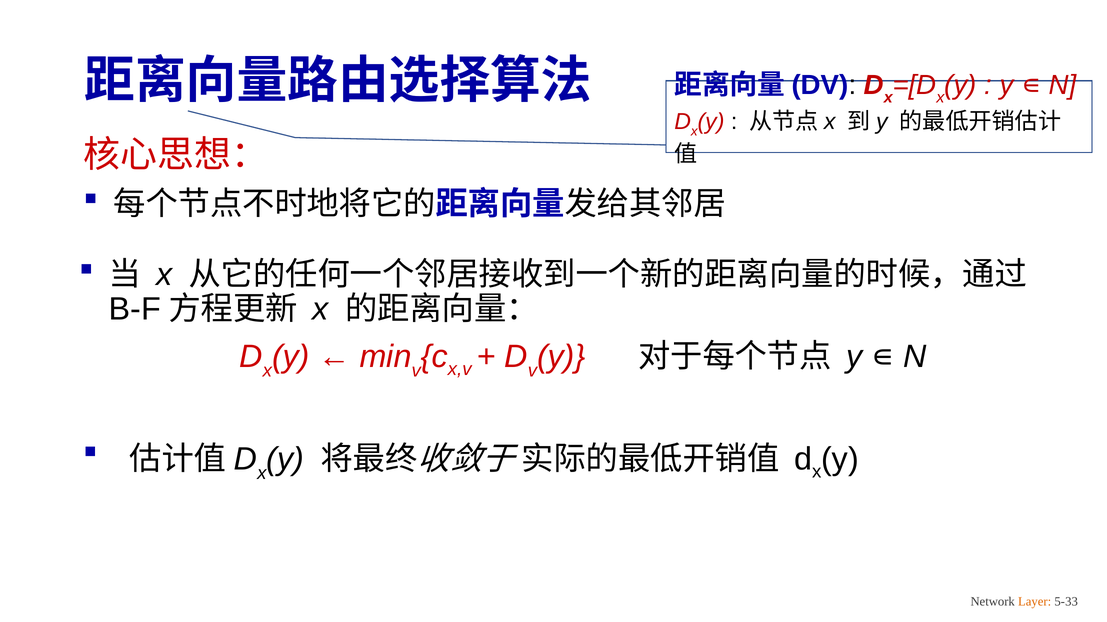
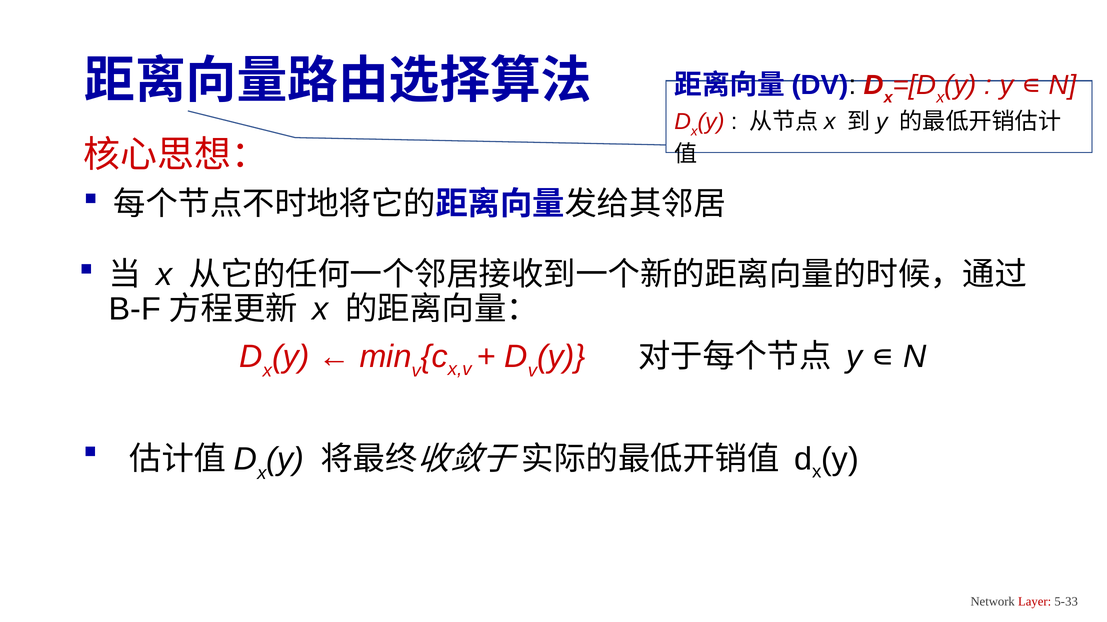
Layer colour: orange -> red (1035, 602)
